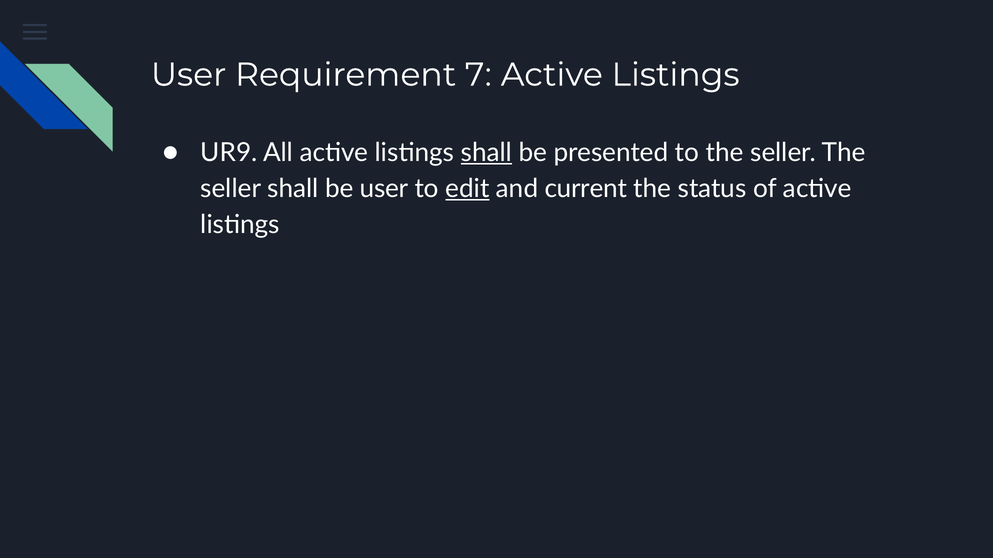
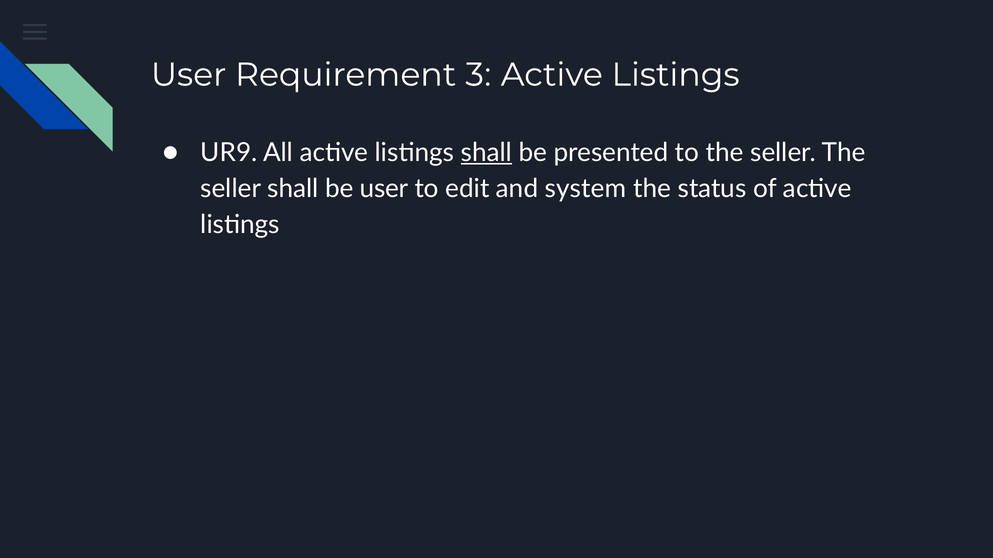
7: 7 -> 3 (478, 75)
edit underline: present -> none (467, 189)
current: current -> system (586, 189)
